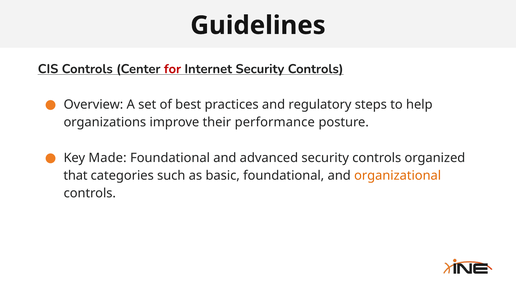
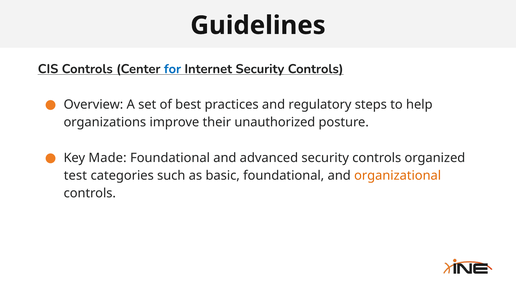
for colour: red -> blue (173, 69)
performance: performance -> unauthorized (275, 122)
that: that -> test (75, 176)
